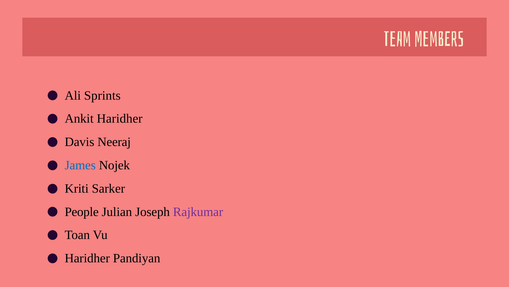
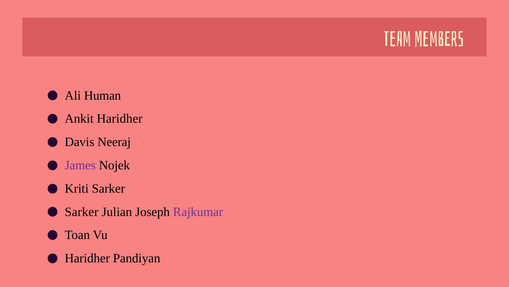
Sprints: Sprints -> Human (102, 95)
James colour: blue -> purple (80, 165)
People: People -> Sarker (82, 211)
